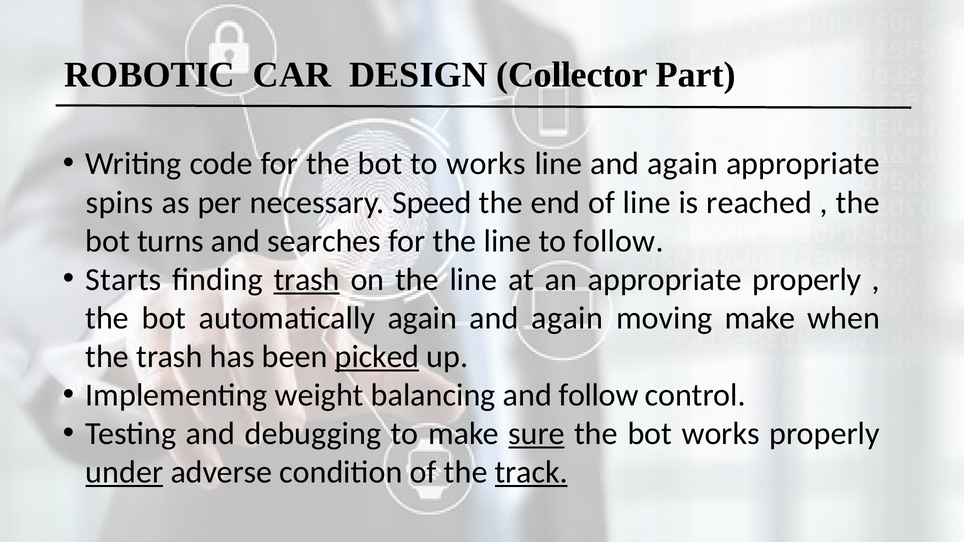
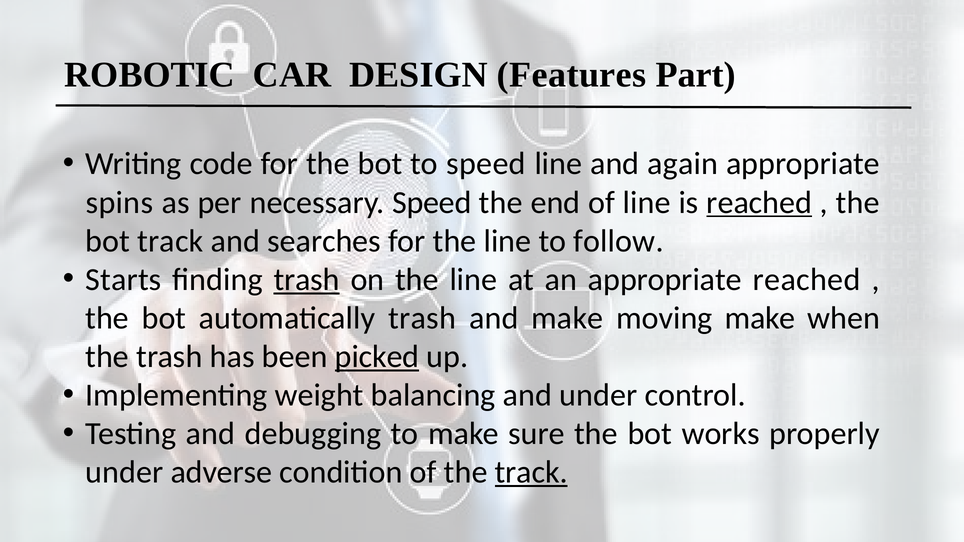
Collector: Collector -> Features (572, 75)
to works: works -> speed (486, 164)
reached underline: none -> present (759, 203)
bot turns: turns -> track (170, 241)
appropriate properly: properly -> reached (807, 280)
automatically again: again -> trash (422, 318)
again: again -> make (567, 318)
and follow: follow -> under (598, 395)
sure underline: present -> none (536, 434)
under underline: present -> none (124, 472)
